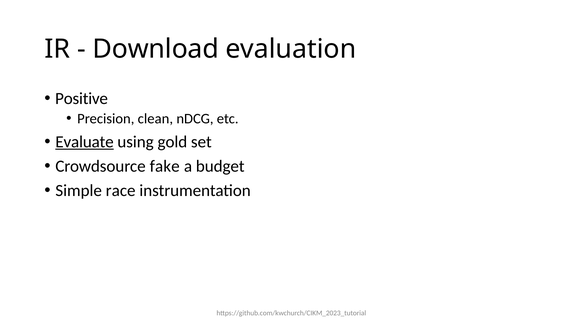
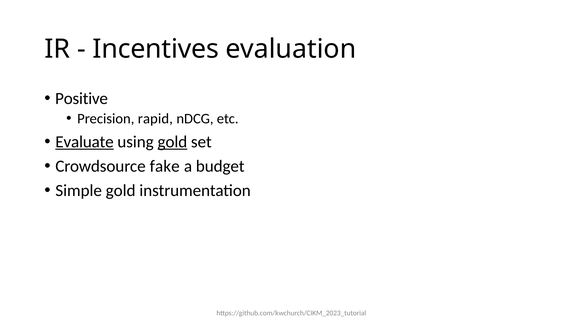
Download: Download -> Incentives (156, 49)
clean: clean -> rapid (155, 119)
gold underline: none -> present (172, 142)
Simple race: race -> gold (121, 191)
